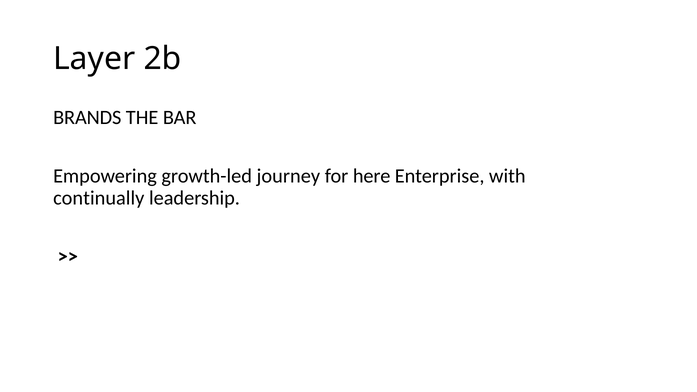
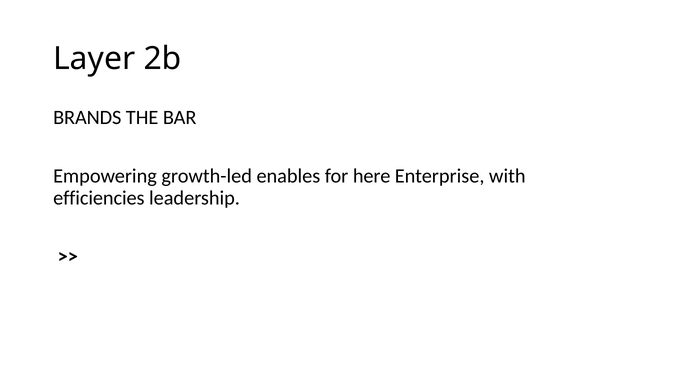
journey: journey -> enables (288, 176)
continually: continually -> efficiencies (99, 198)
